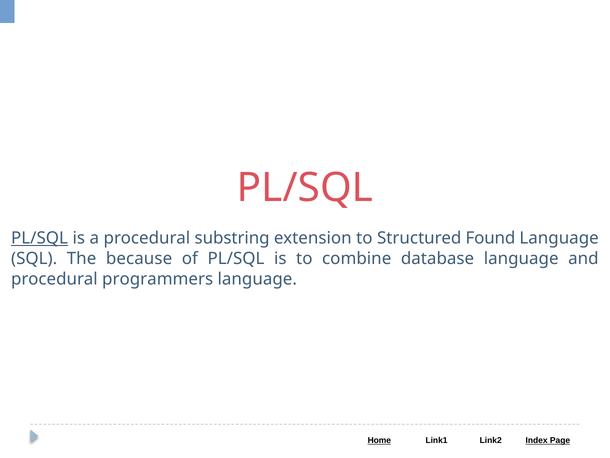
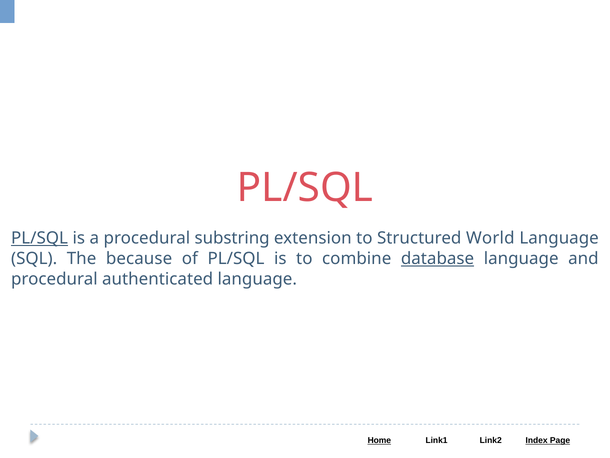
Found: Found -> World (490, 238)
database underline: none -> present (438, 258)
programmers: programmers -> authenticated (158, 279)
